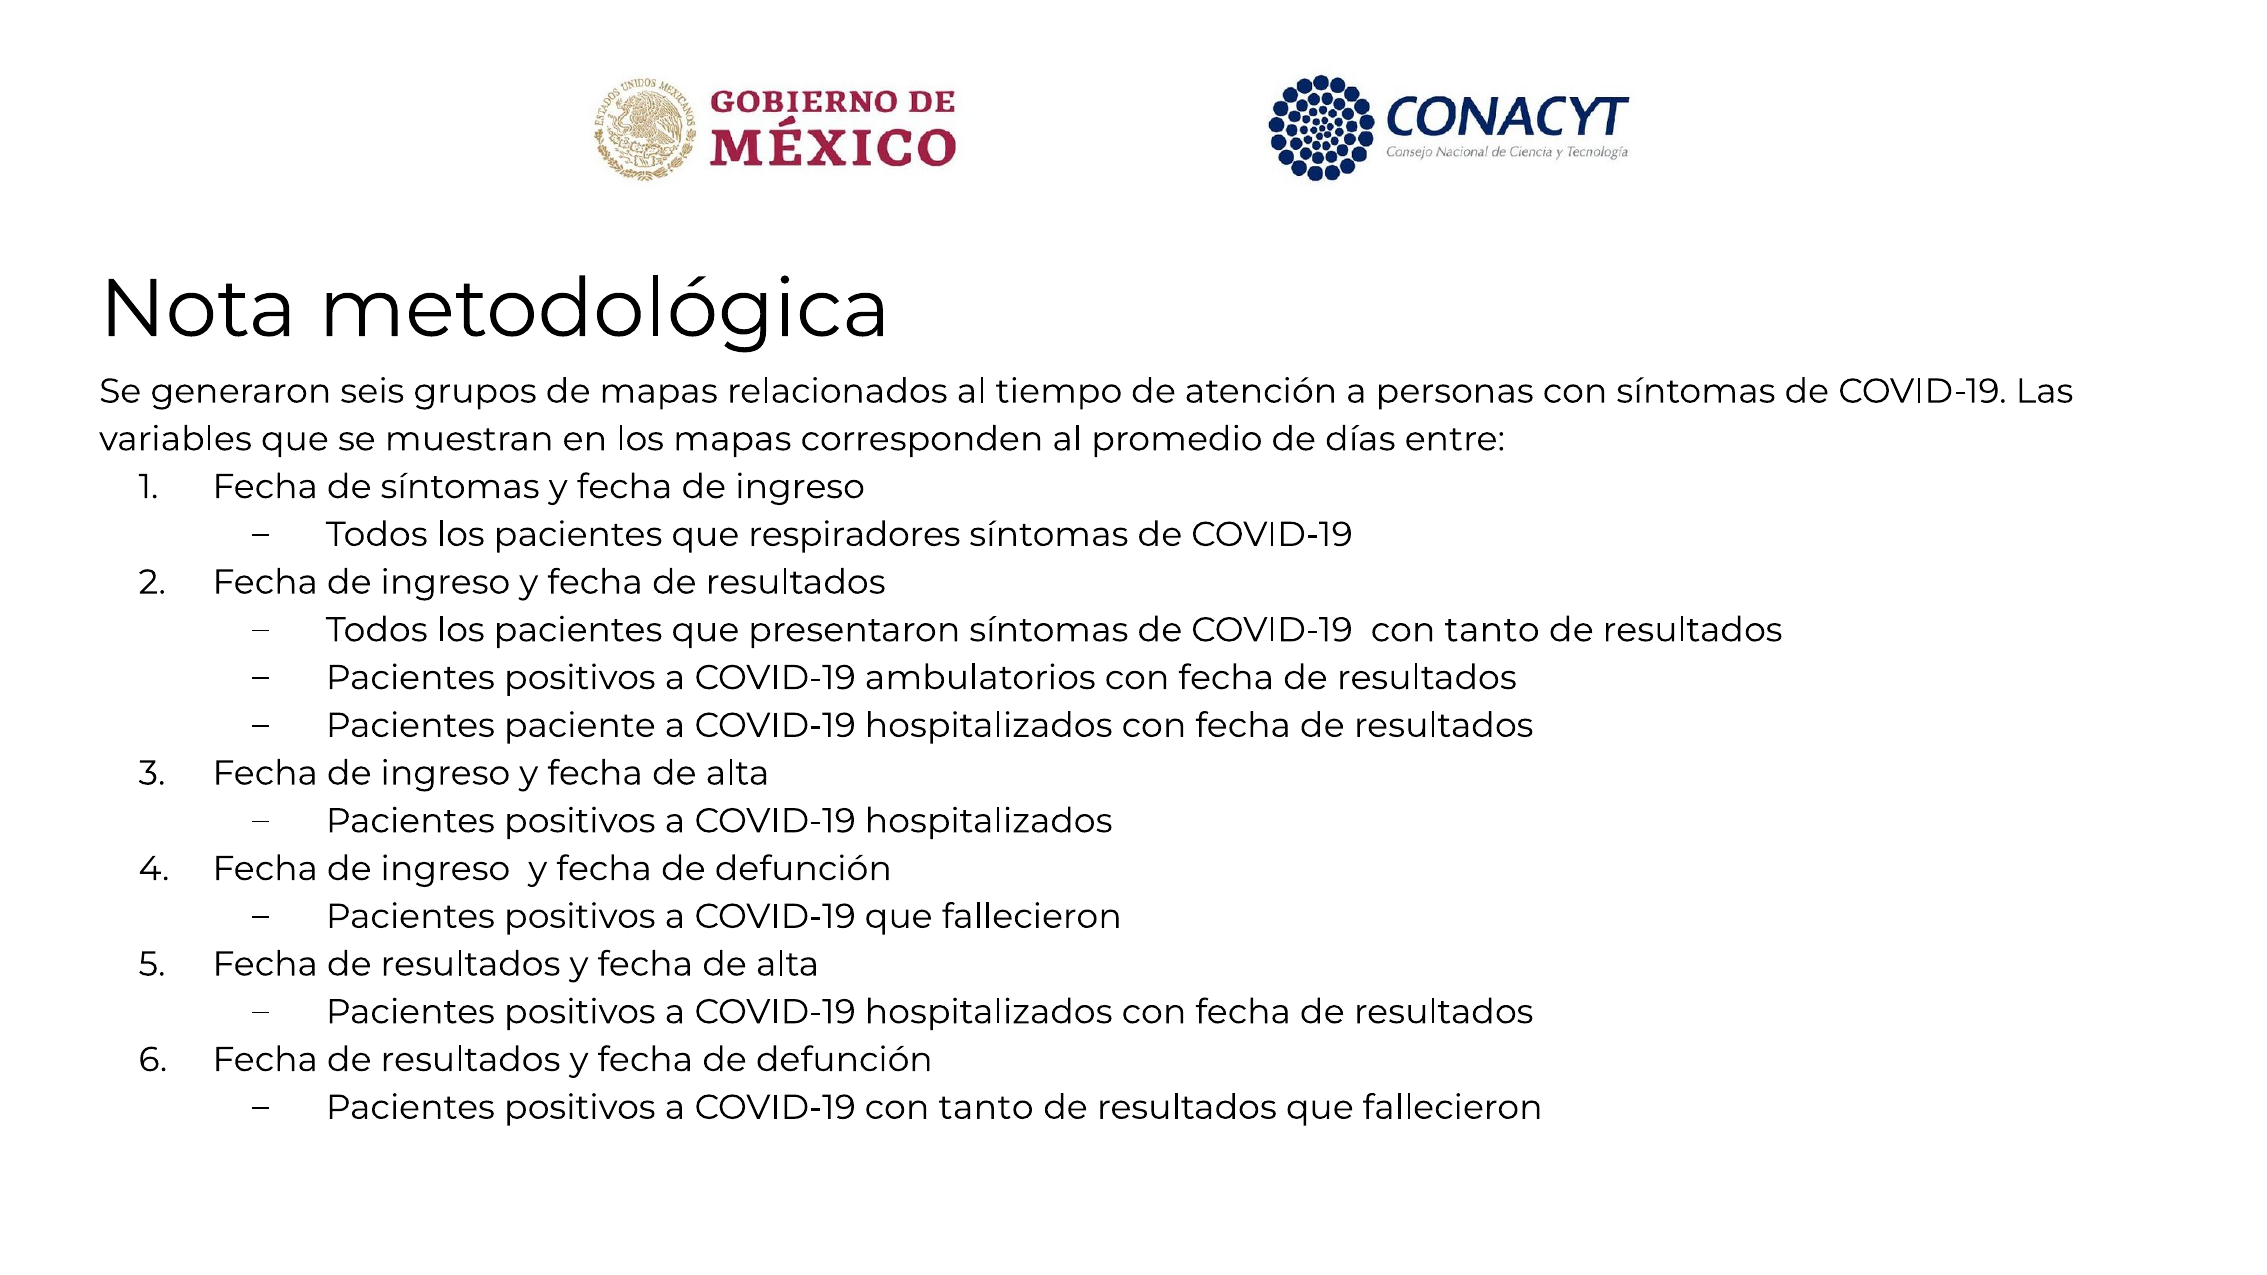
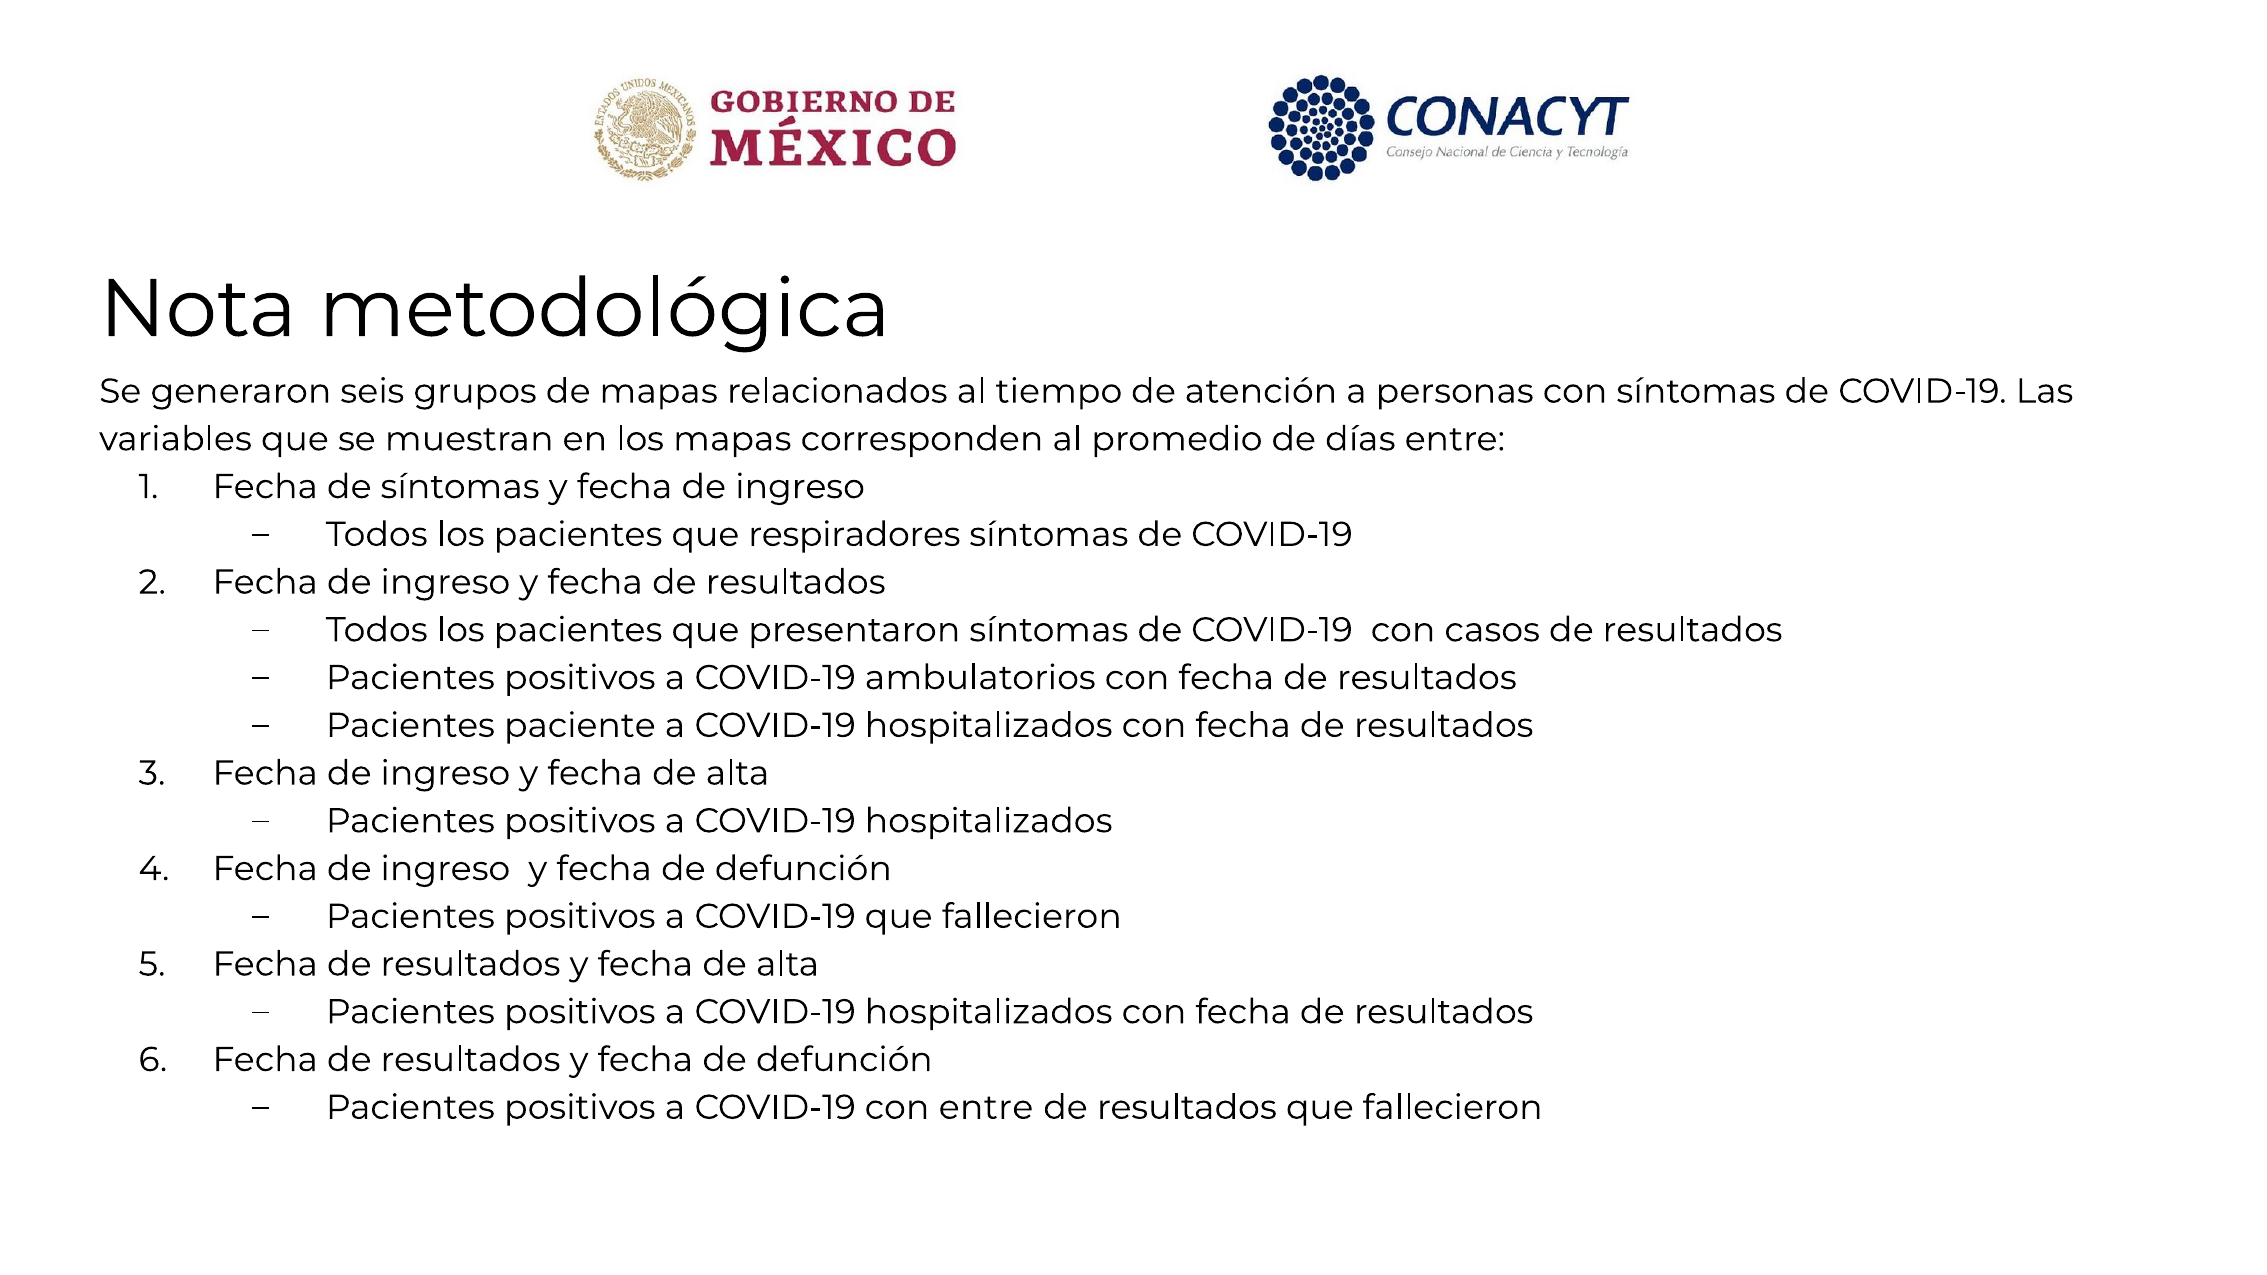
de COVID-19 con tanto: tanto -> casos (1492, 630)
a COVID-19 con tanto: tanto -> entre (986, 1108)
